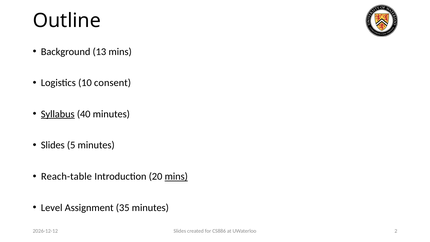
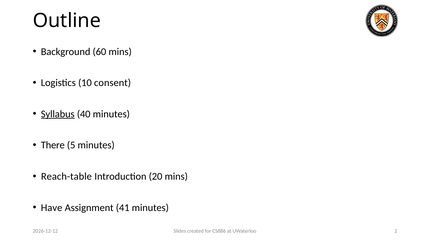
13: 13 -> 60 (99, 52)
Slides: Slides -> There (53, 145)
mins underline: present -> none (176, 176)
Level: Level -> Have (52, 208)
35: 35 -> 41 (123, 208)
